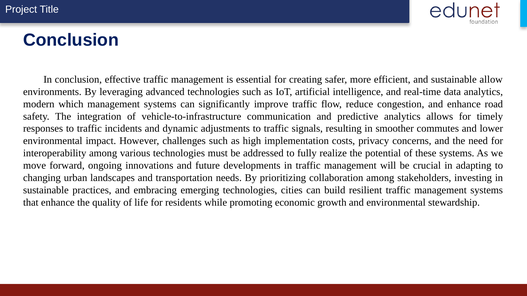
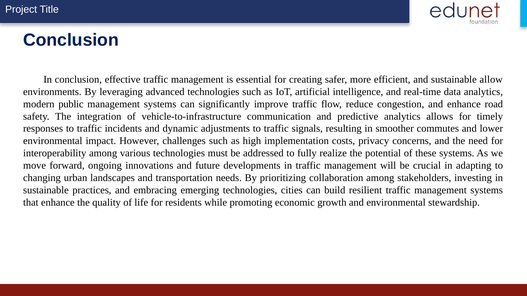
which: which -> public (71, 104)
